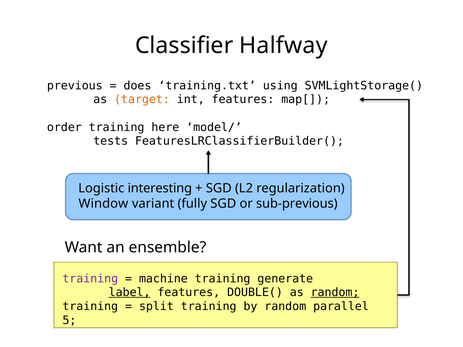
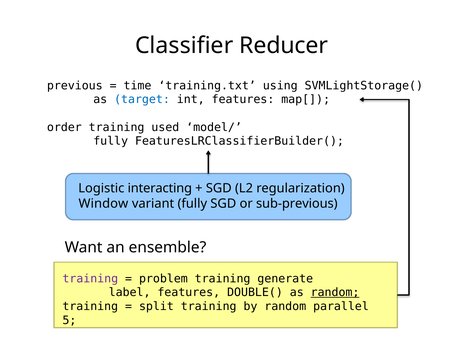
Halfway: Halfway -> Reducer (284, 46)
does: does -> time (137, 86)
target colour: orange -> blue (142, 100)
here: here -> used (165, 127)
tests: tests -> fully (111, 141)
interesting: interesting -> interacting (160, 188)
machine: machine -> problem (163, 279)
label underline: present -> none (130, 293)
